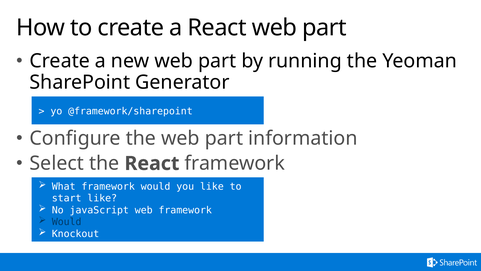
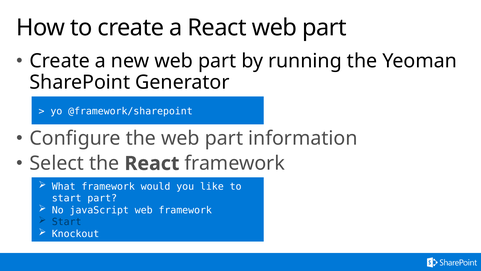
start like: like -> part (102, 198)
Would: Would -> Start (67, 222)
